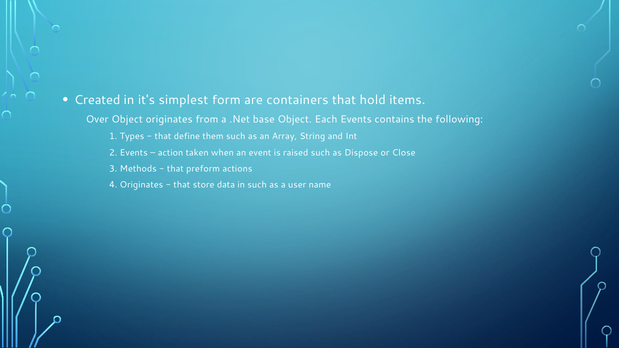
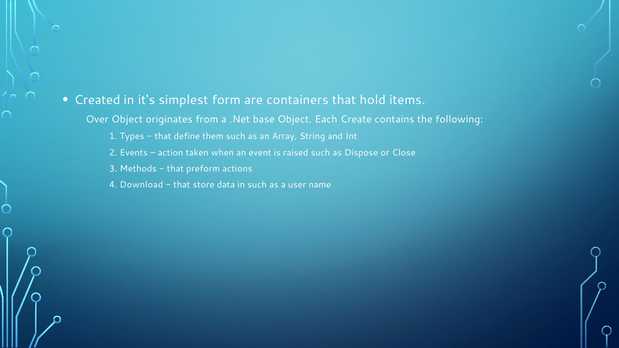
Each Events: Events -> Create (356, 119)
4 Originates: Originates -> Download (141, 185)
